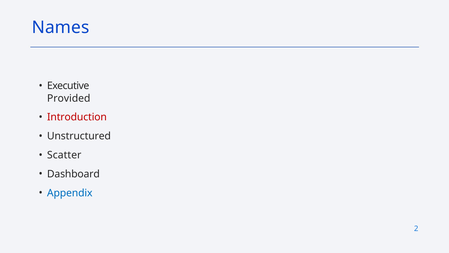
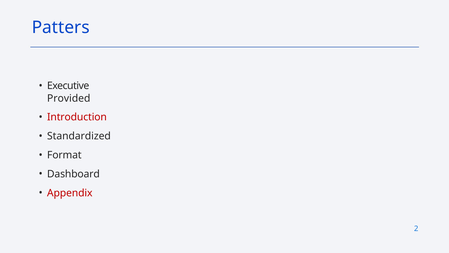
Names: Names -> Patters (61, 27)
Unstructured: Unstructured -> Standardized (79, 136)
Scatter: Scatter -> Format (64, 155)
Appendix colour: blue -> red (70, 193)
